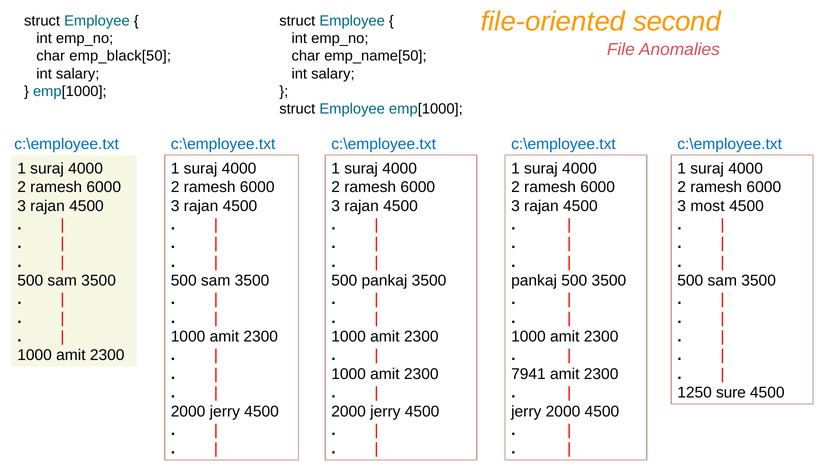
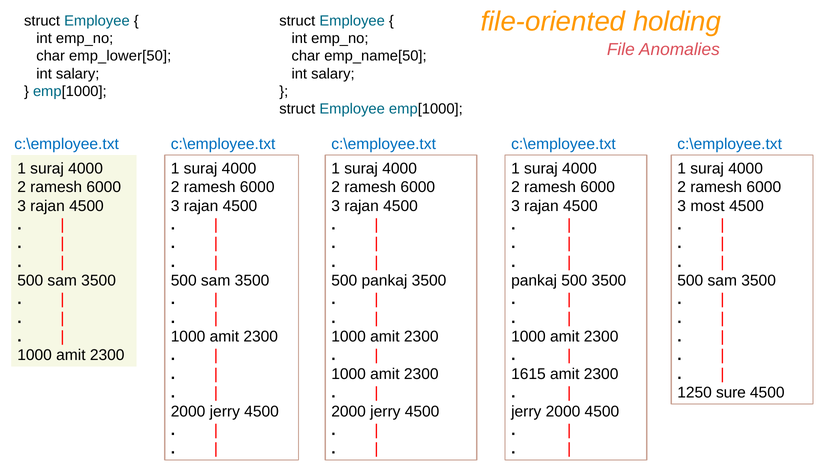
second: second -> holding (677, 22)
emp_black[50: emp_black[50 -> emp_lower[50 (120, 56)
7941: 7941 -> 1615 (528, 374)
